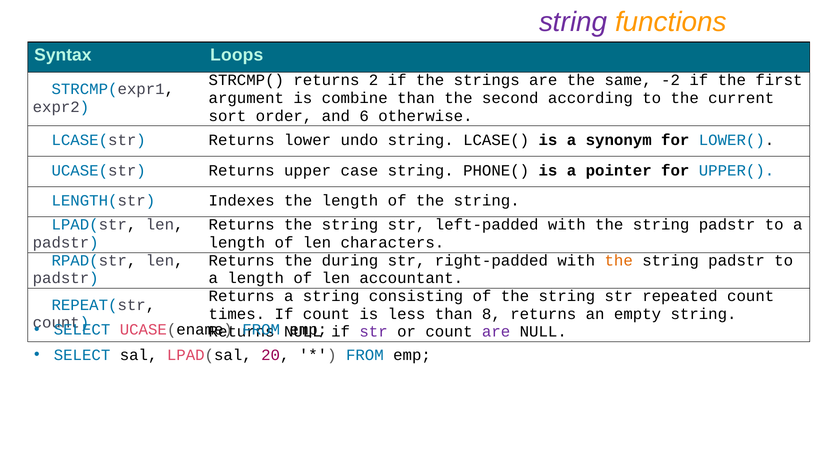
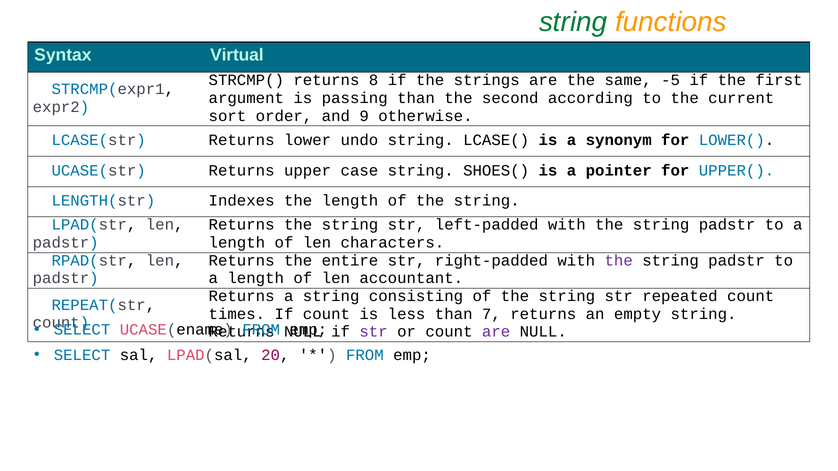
string colour: purple -> green (573, 22)
Loops: Loops -> Virtual (237, 55)
2: 2 -> 8 (374, 80)
-2: -2 -> -5 (671, 80)
combine: combine -> passing (355, 98)
6: 6 -> 9 (364, 116)
PHONE(: PHONE( -> SHOES( (496, 170)
during: during -> entire (350, 261)
the colour: orange -> purple (619, 261)
8: 8 -> 7 (491, 314)
